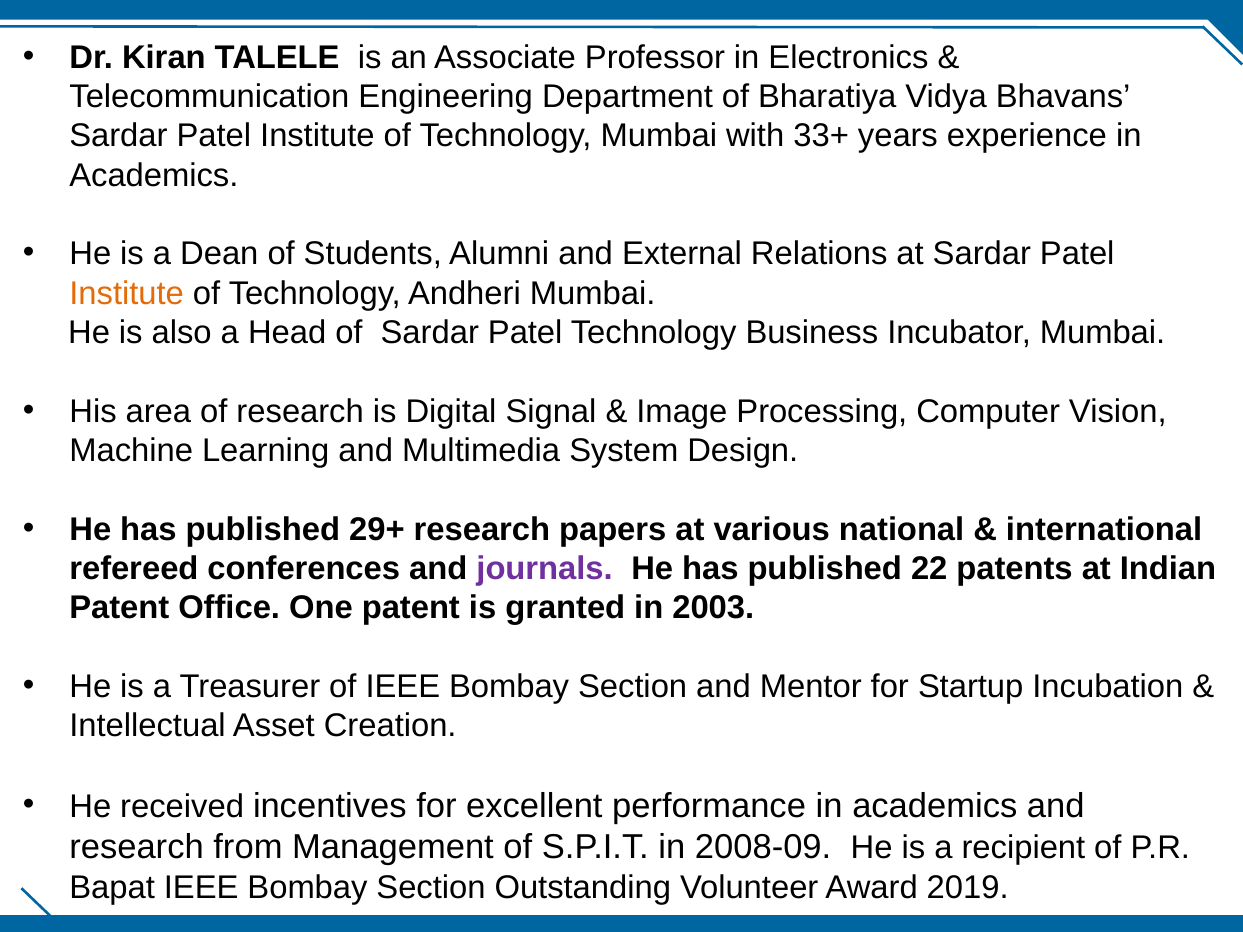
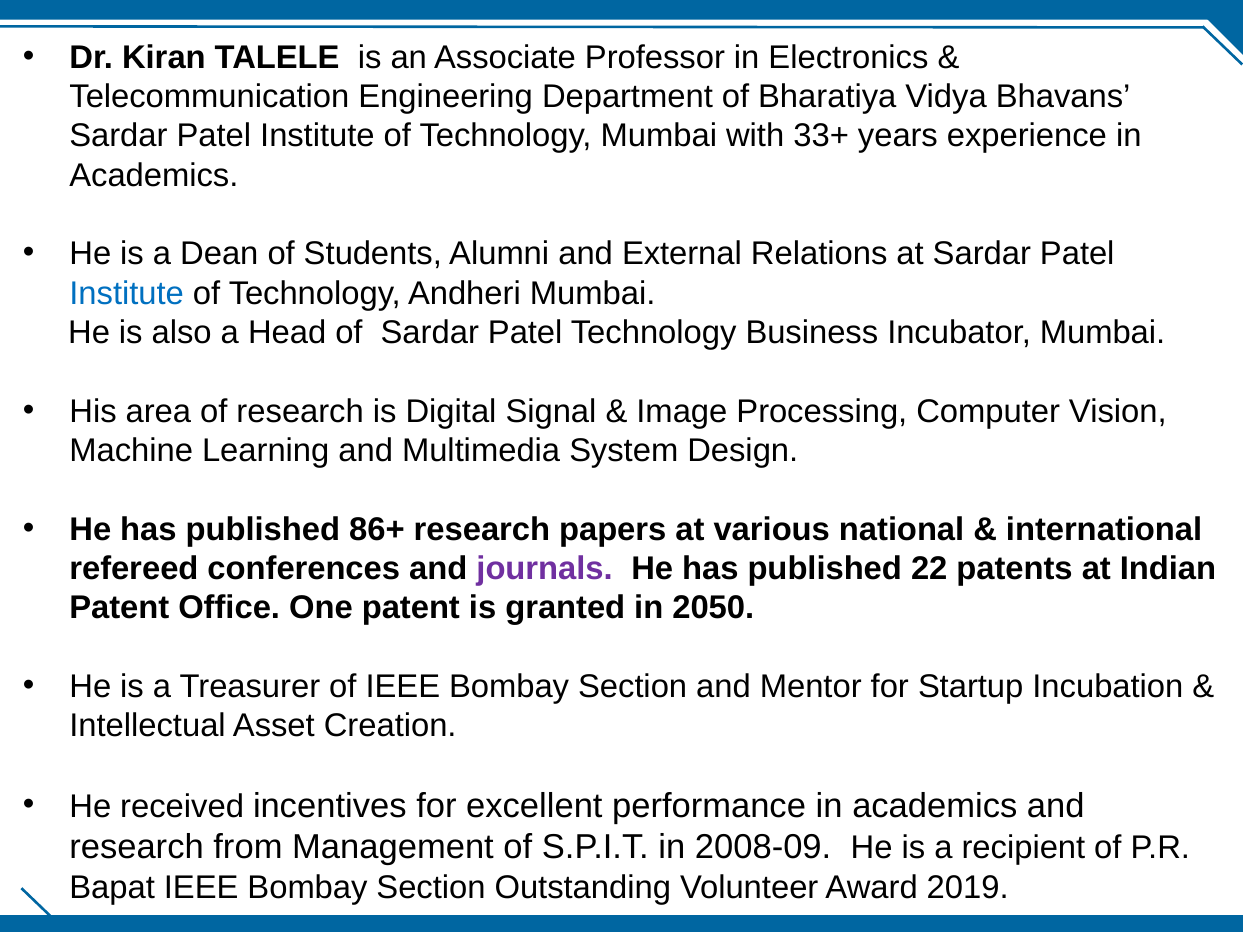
Institute colour: orange -> blue (127, 293)
29+: 29+ -> 86+ (377, 529)
2003: 2003 -> 2050 (713, 608)
